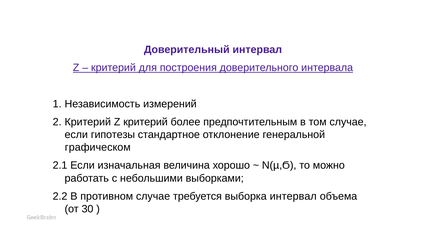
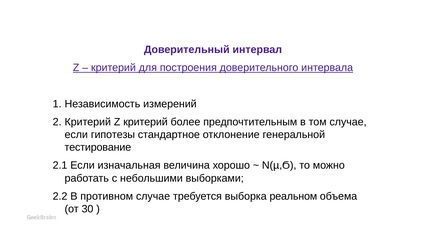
графическом: графическом -> тестирование (98, 147)
выборка интервал: интервал -> реальном (293, 196)
